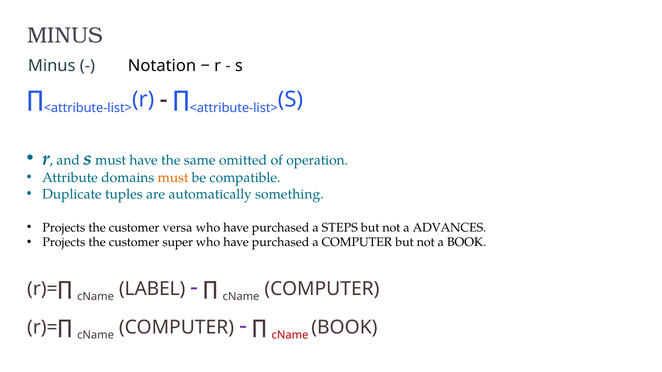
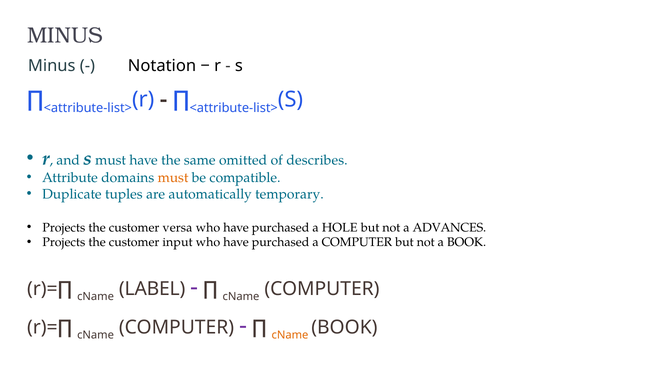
operation: operation -> describes (317, 160)
something: something -> temporary (289, 194)
STEPS: STEPS -> HOLE (340, 228)
super: super -> input (178, 243)
cName colour: red -> orange (290, 335)
